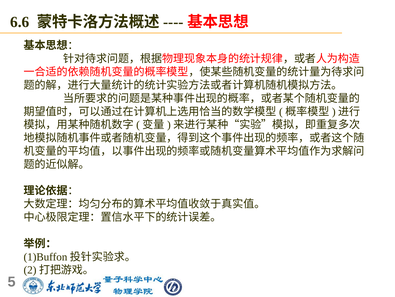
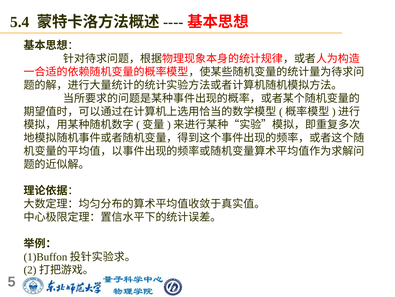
6.6: 6.6 -> 5.4 (20, 22)
